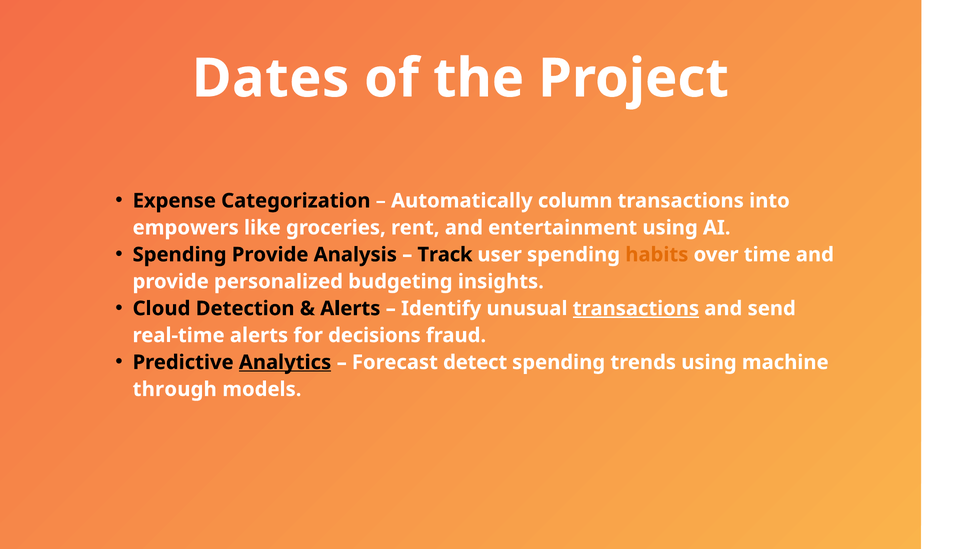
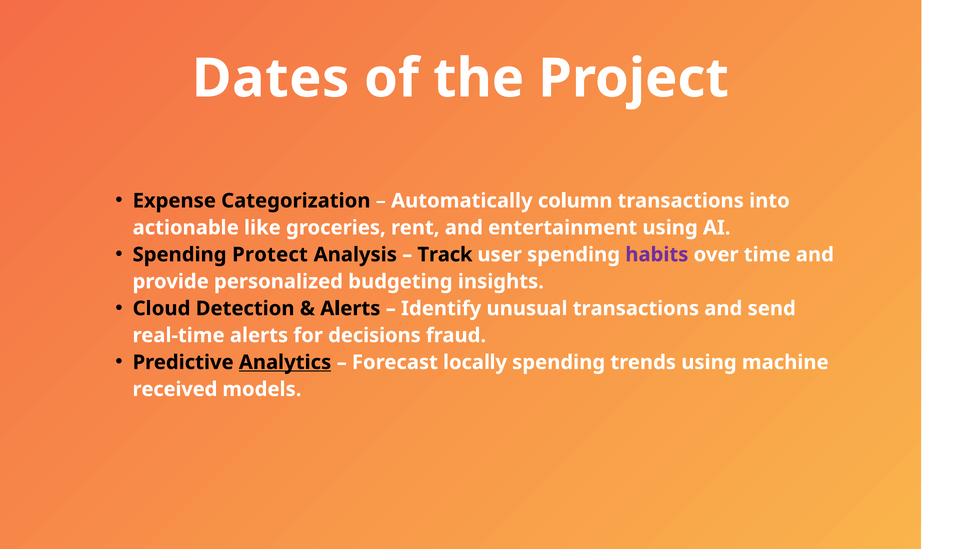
empowers: empowers -> actionable (186, 228)
Spending Provide: Provide -> Protect (270, 255)
habits colour: orange -> purple (657, 255)
transactions underline: present -> none (636, 309)
detect: detect -> locally (475, 362)
through: through -> received (175, 389)
